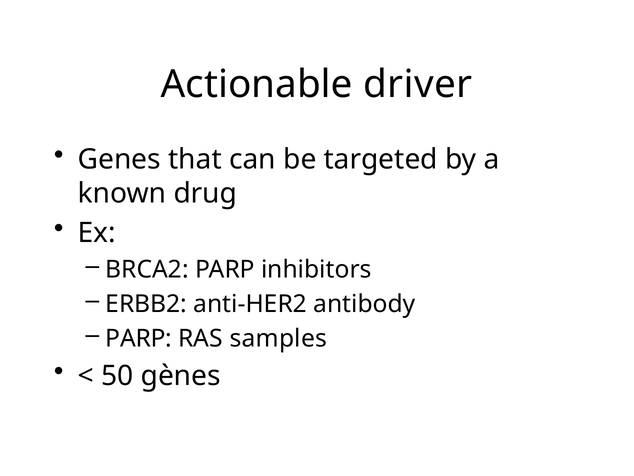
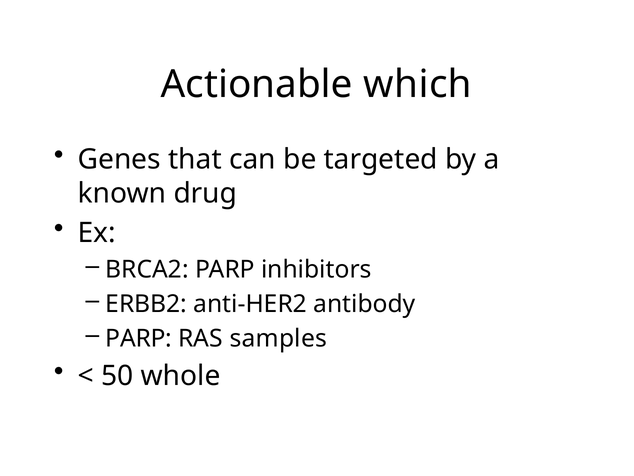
driver: driver -> which (418, 85)
gènes: gènes -> whole (181, 376)
